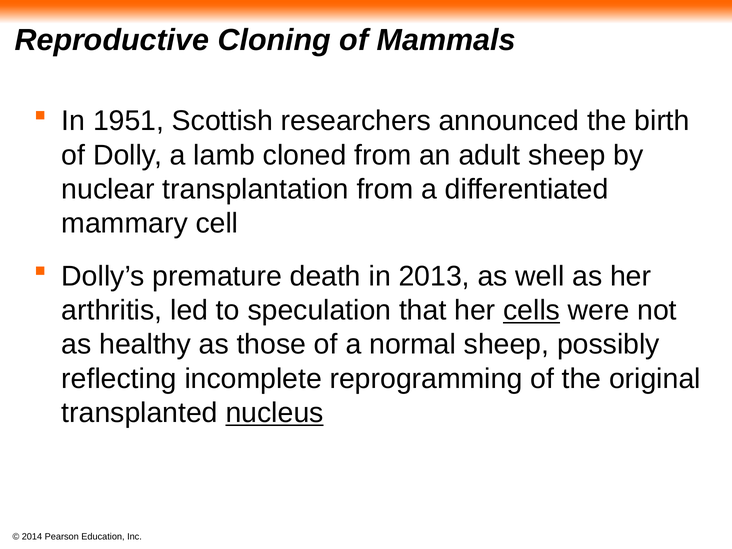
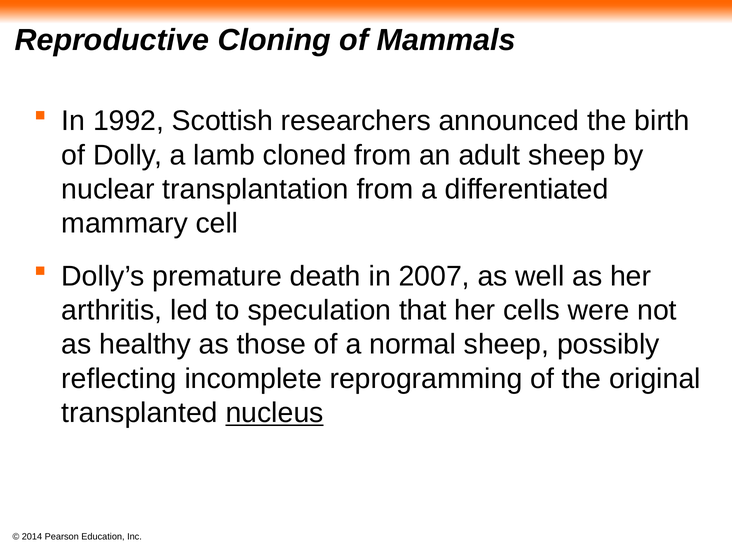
1951: 1951 -> 1992 (129, 121)
2013: 2013 -> 2007 (434, 276)
cells underline: present -> none (532, 310)
